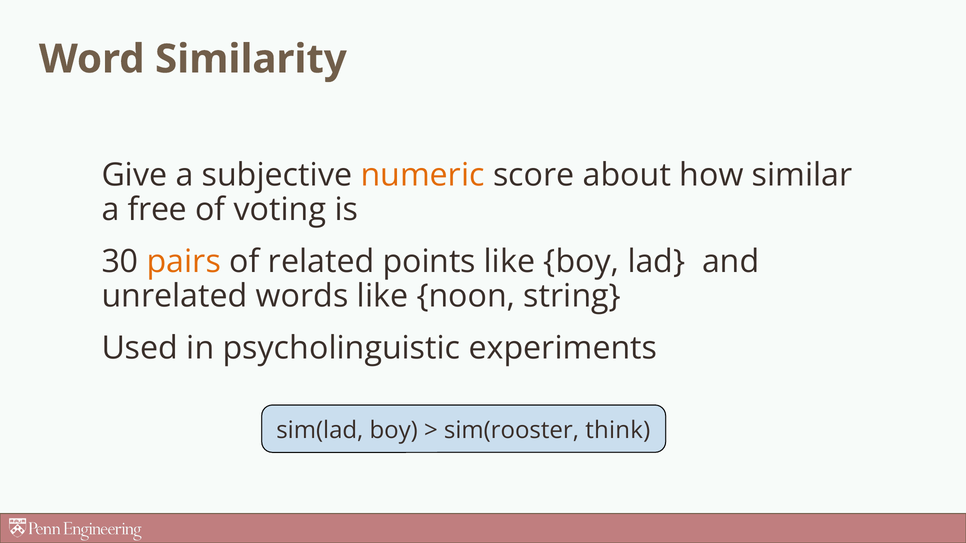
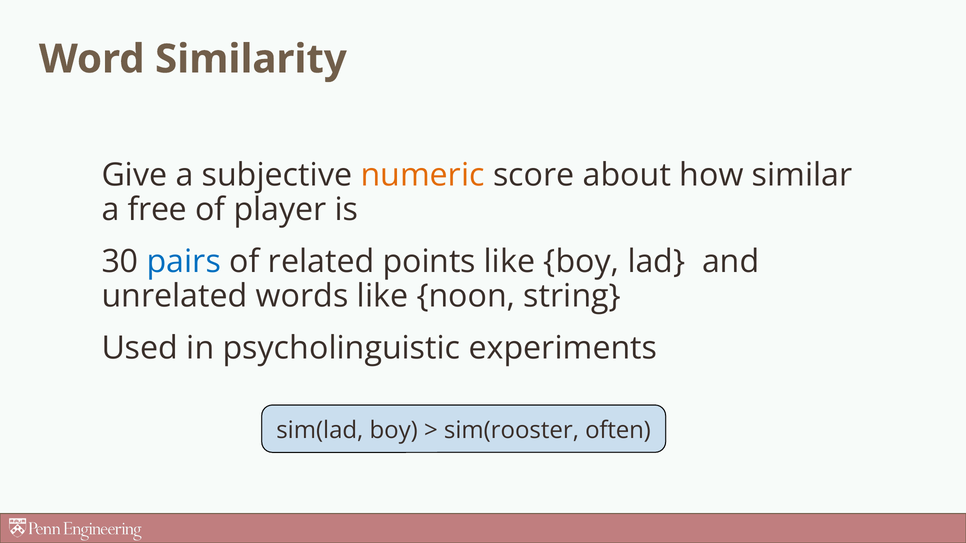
voting: voting -> player (280, 210)
pairs colour: orange -> blue (184, 262)
think: think -> often (618, 431)
